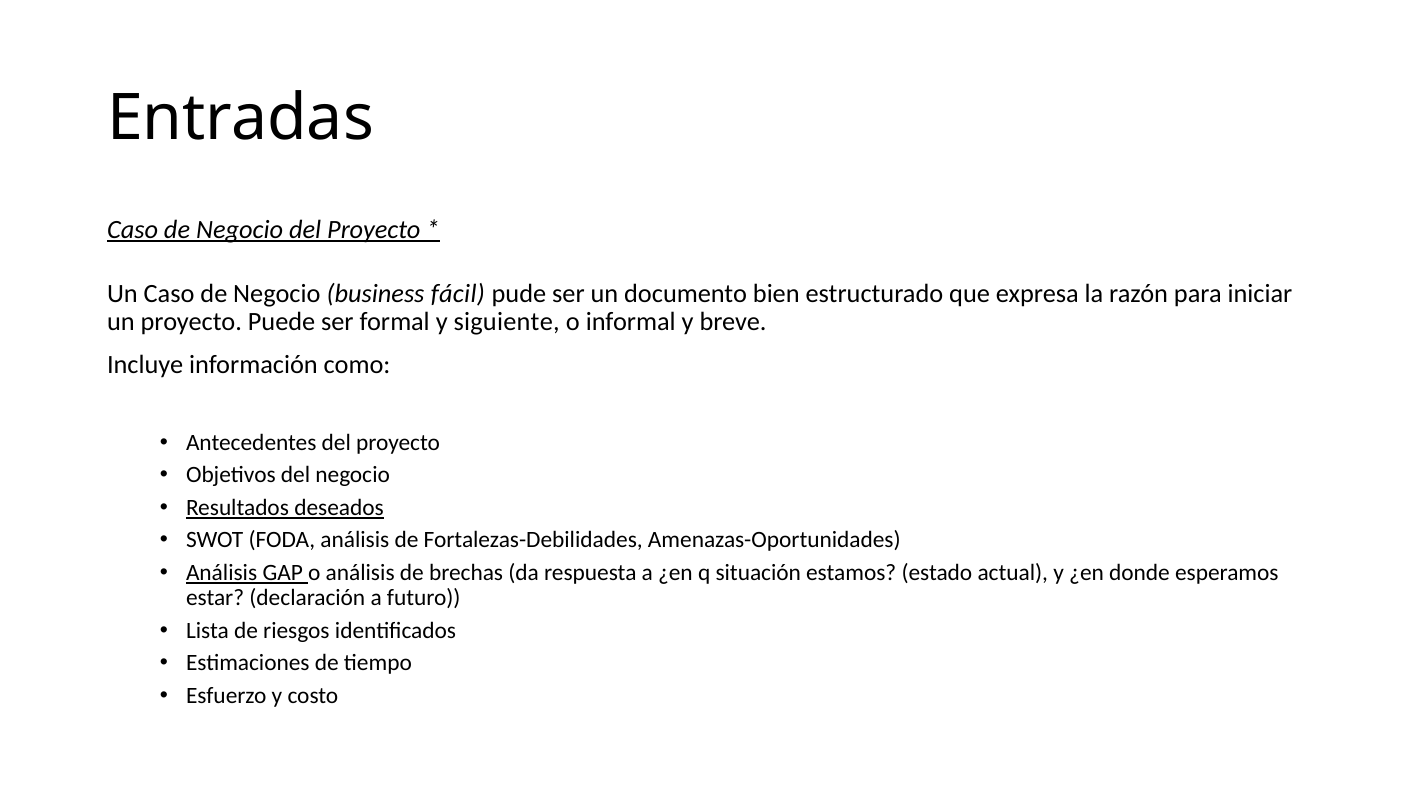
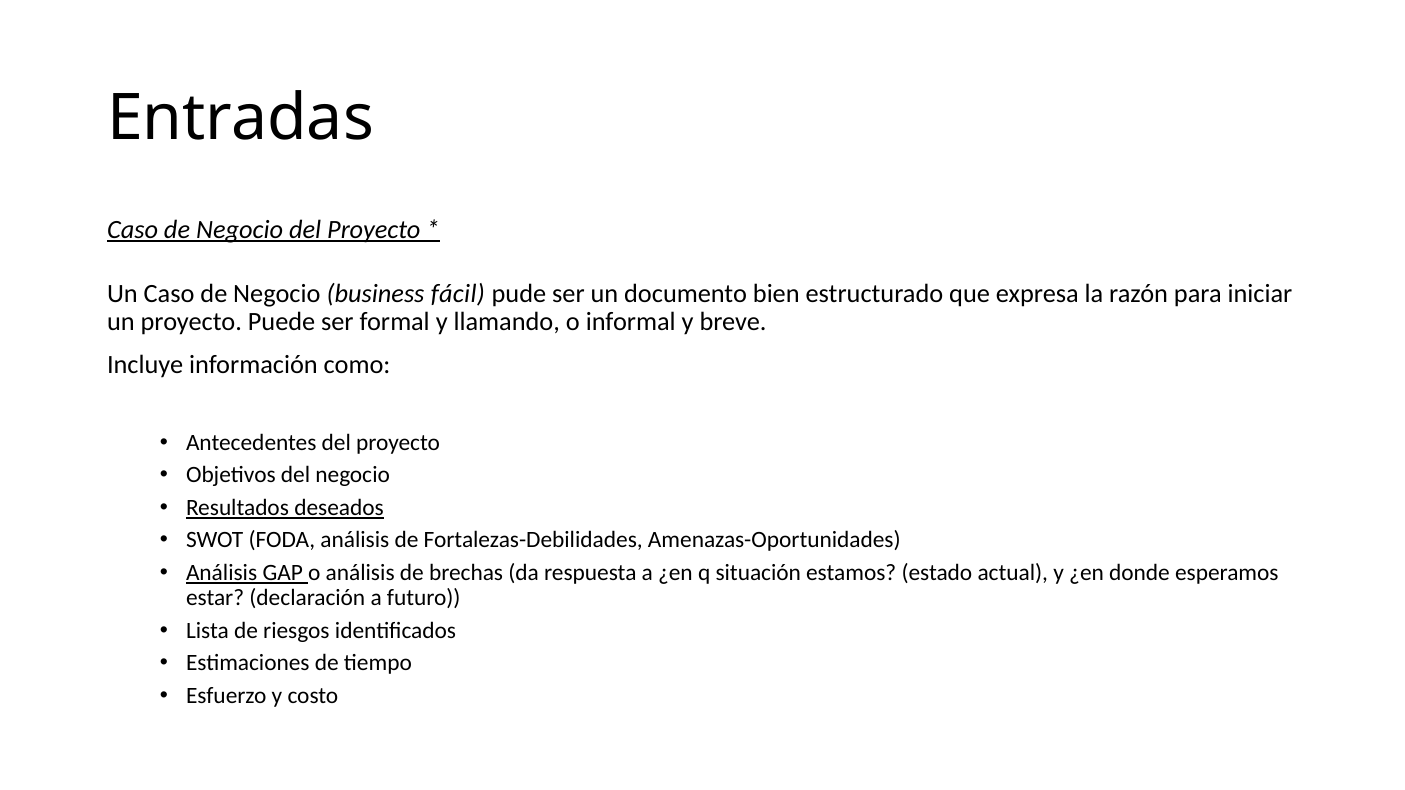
siguiente: siguiente -> llamando (507, 322)
